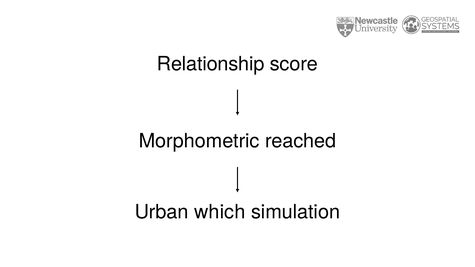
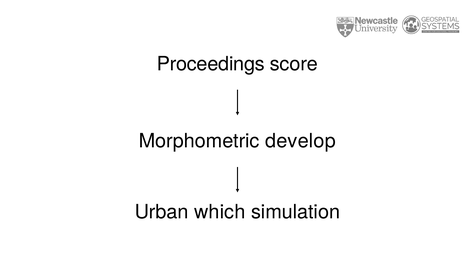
Relationship: Relationship -> Proceedings (211, 64)
reached: reached -> develop (300, 141)
